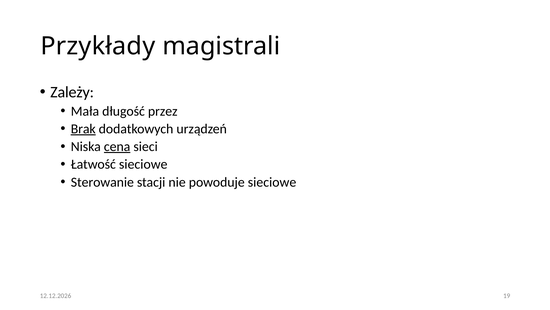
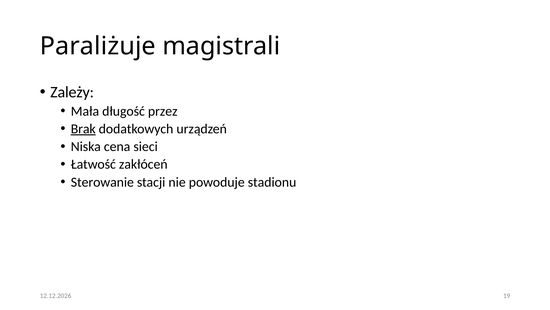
Przykłady: Przykłady -> Paraliżuje (98, 46)
cena underline: present -> none (117, 146)
Łatwość sieciowe: sieciowe -> zakłóceń (143, 164)
powoduje sieciowe: sieciowe -> stadionu (272, 182)
